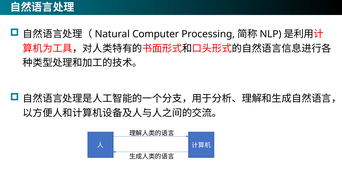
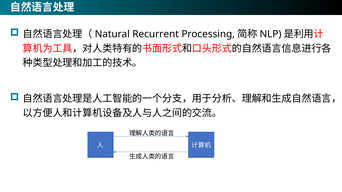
Computer: Computer -> Recurrent (156, 34)
